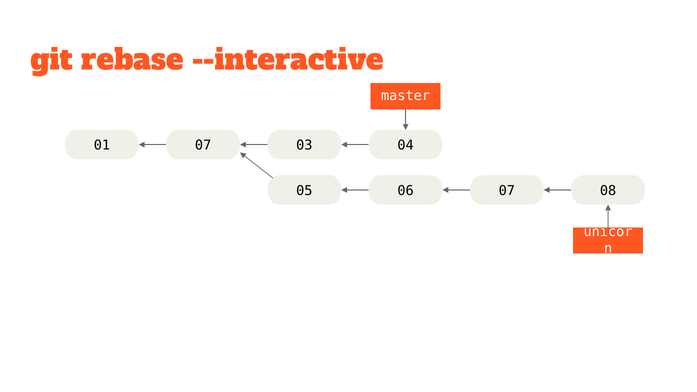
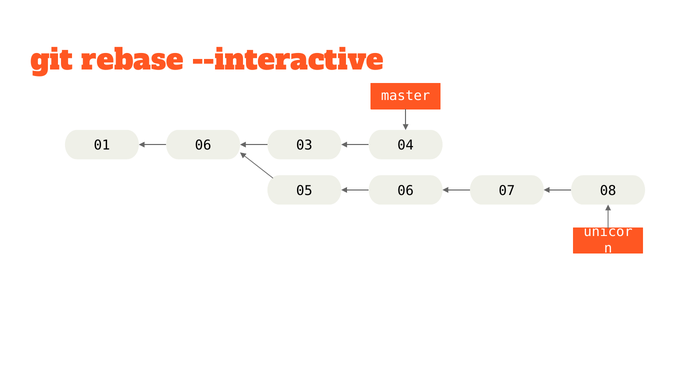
01 07: 07 -> 06 (203, 146)
